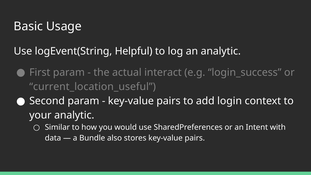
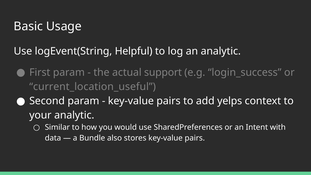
interact: interact -> support (163, 72)
login: login -> yelps (230, 101)
